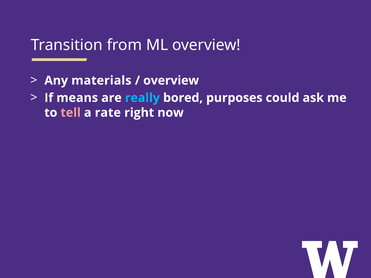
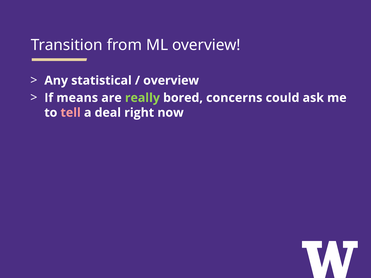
materials: materials -> statistical (101, 81)
really colour: light blue -> light green (142, 98)
purposes: purposes -> concerns (234, 98)
rate: rate -> deal (108, 113)
